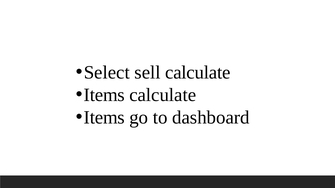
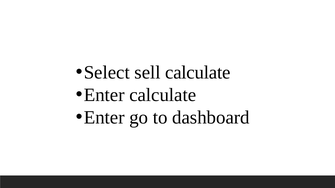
Items: Items -> Enter (104, 95)
Items: Items -> Enter (104, 118)
